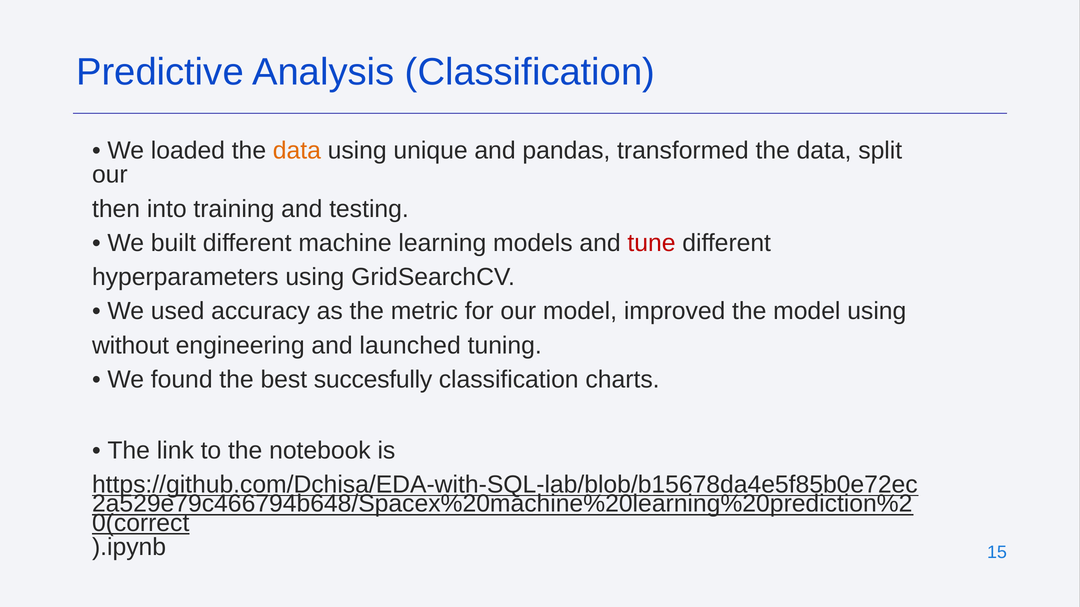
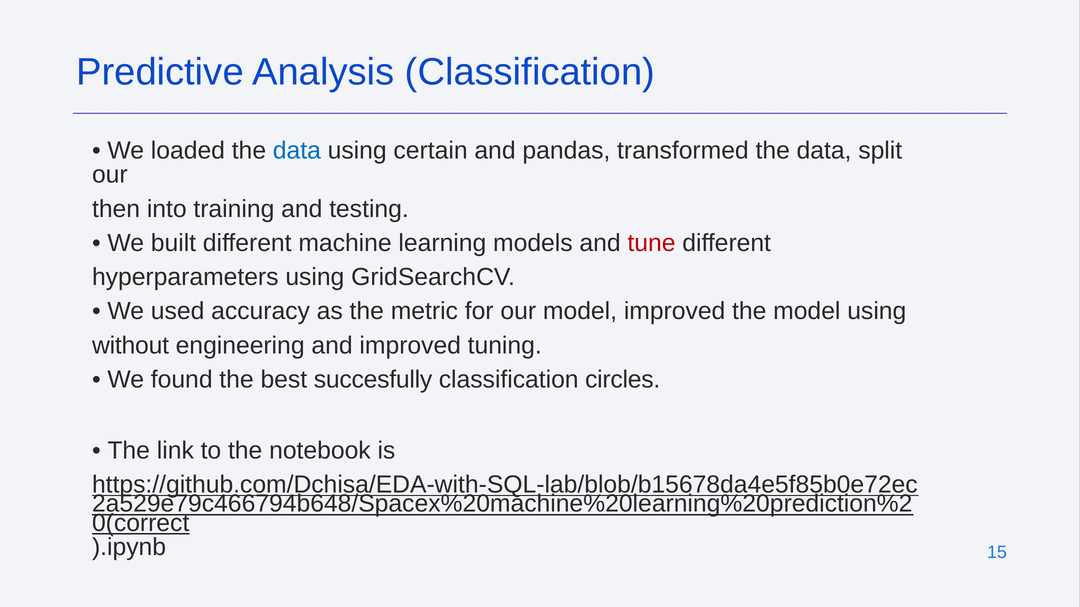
data colour: orange -> blue (297, 151)
unique: unique -> certain (431, 151)
and launched: launched -> improved (410, 346)
charts: charts -> circles (623, 380)
